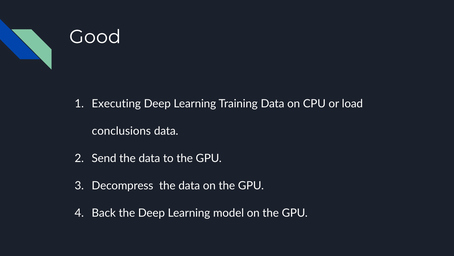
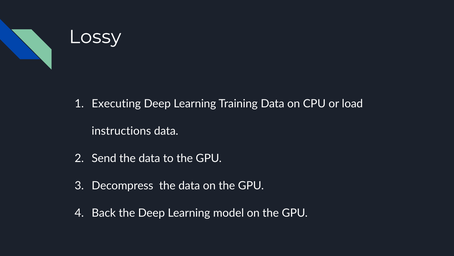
Good: Good -> Lossy (95, 37)
conclusions: conclusions -> instructions (121, 131)
